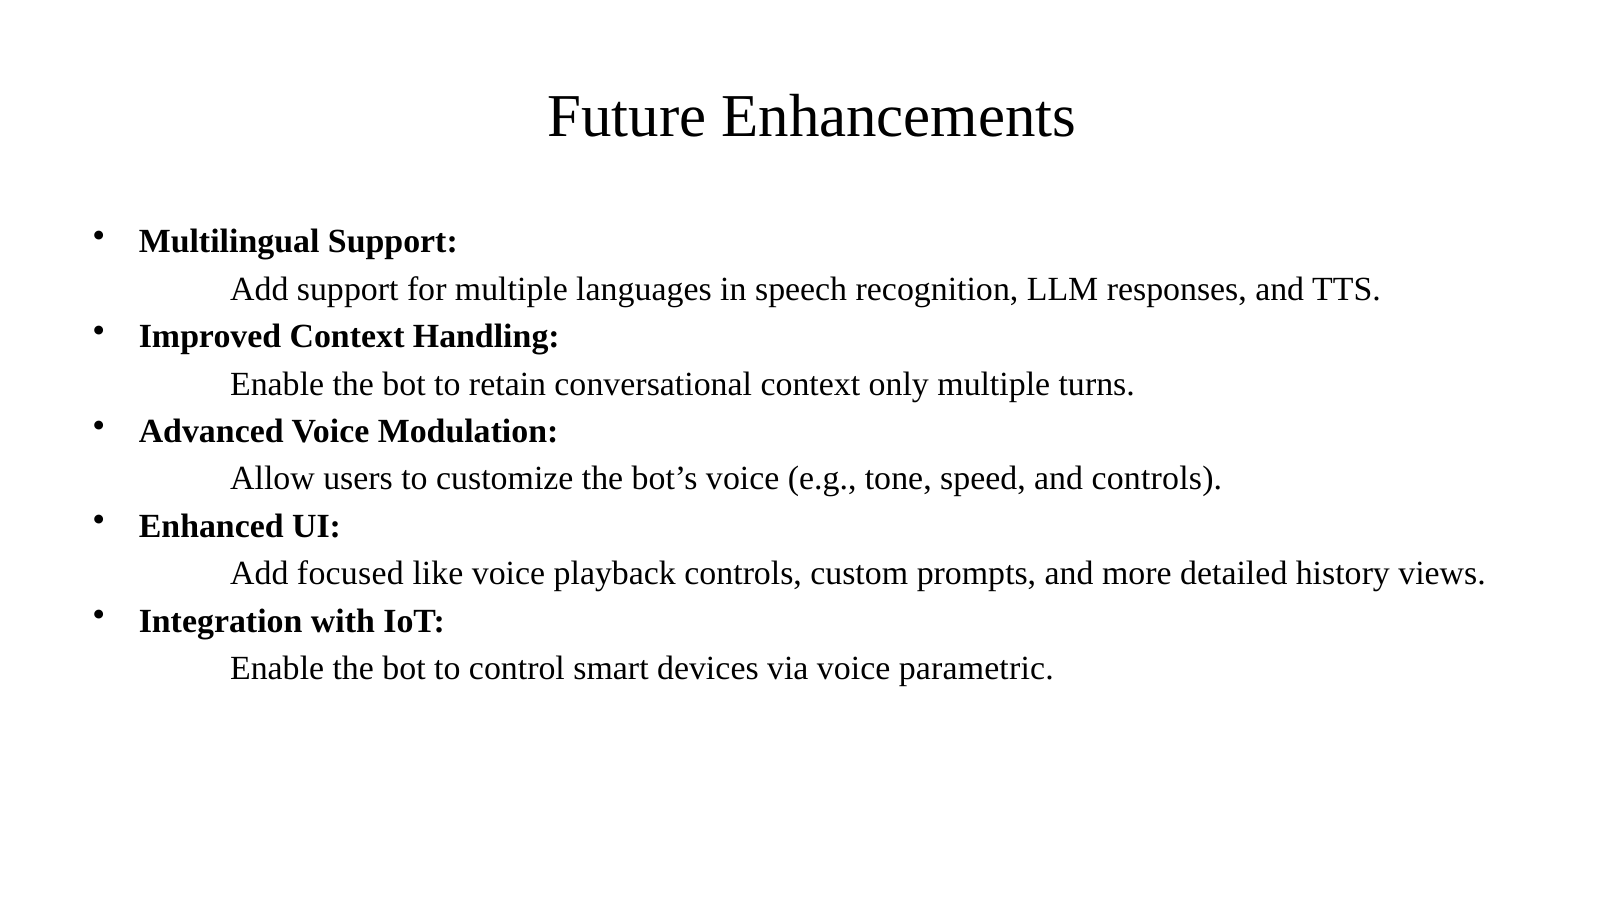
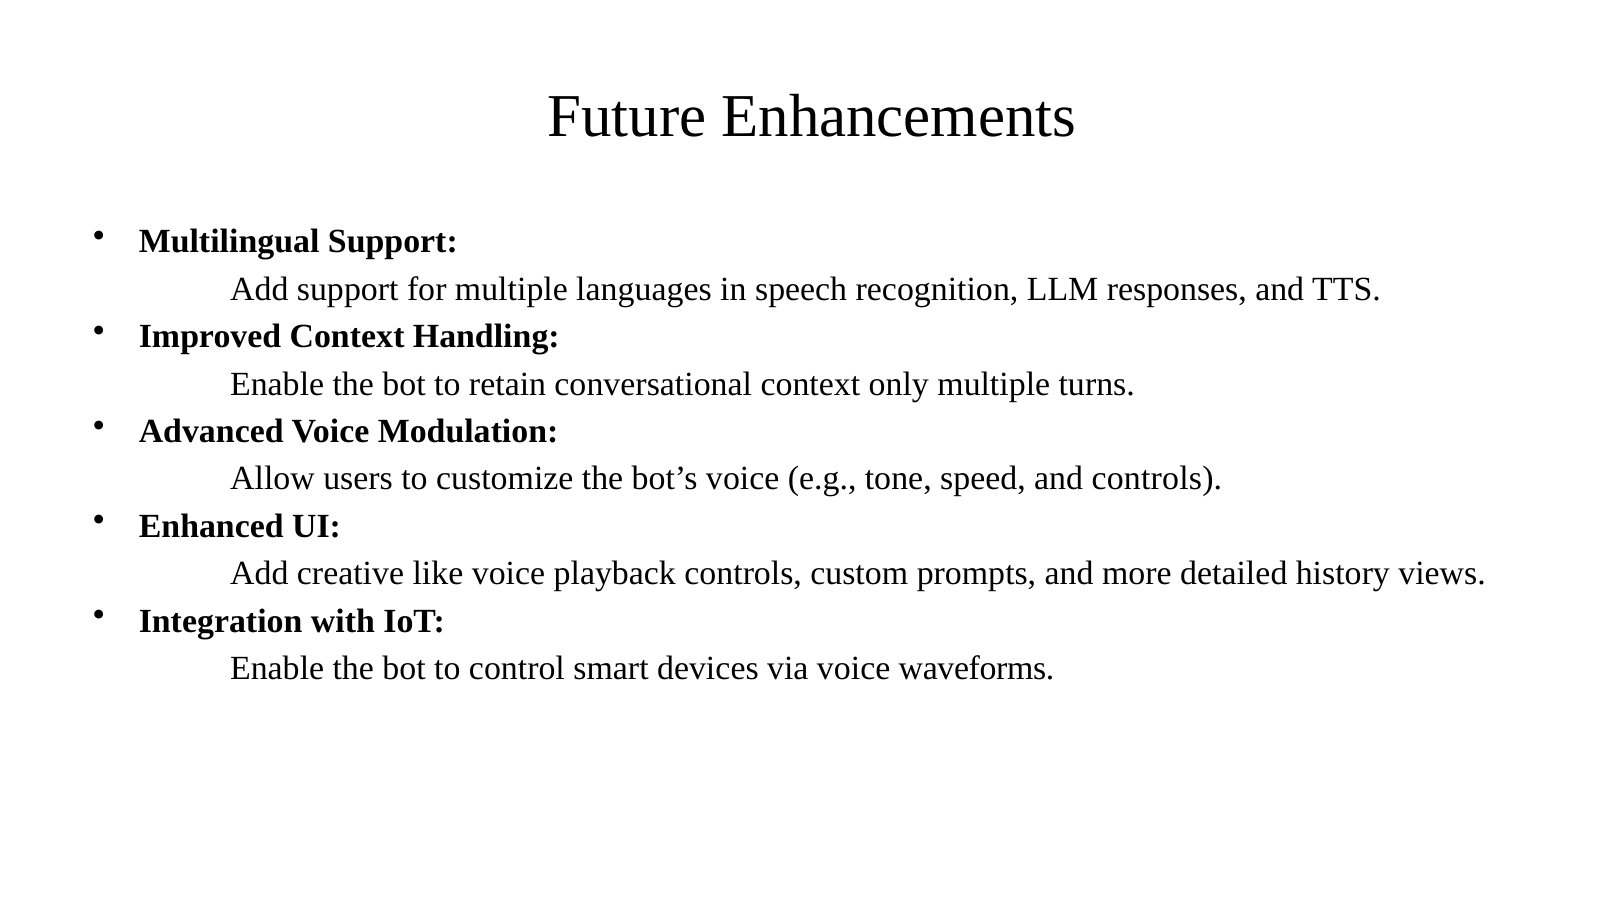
focused: focused -> creative (351, 574)
parametric: parametric -> waveforms (977, 669)
